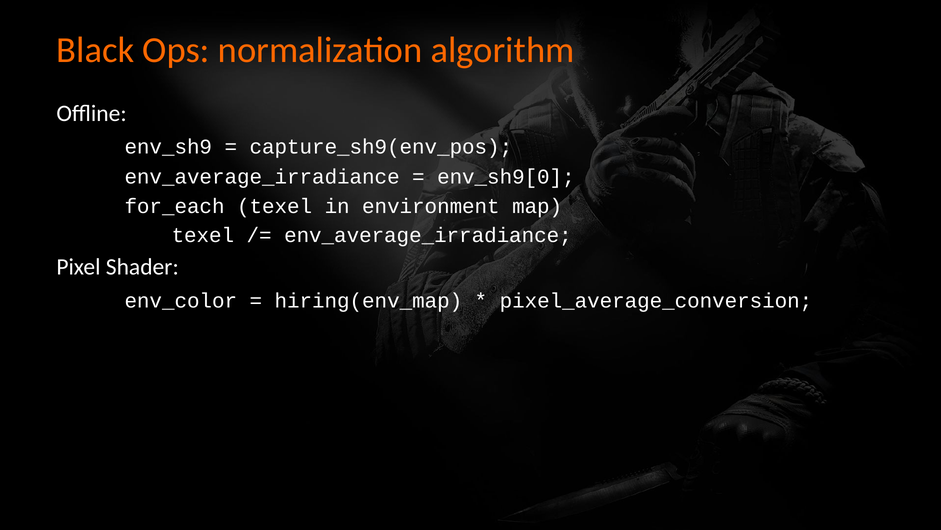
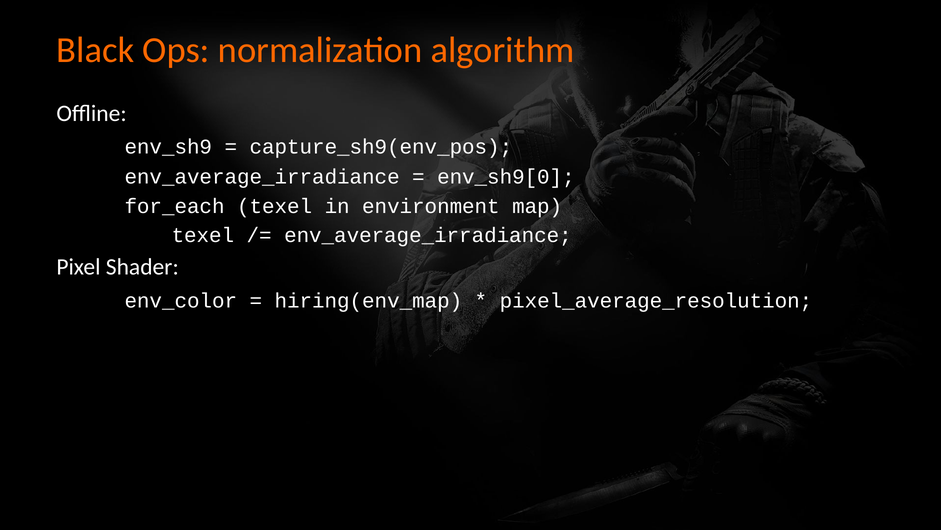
pixel_average_conversion: pixel_average_conversion -> pixel_average_resolution (656, 301)
